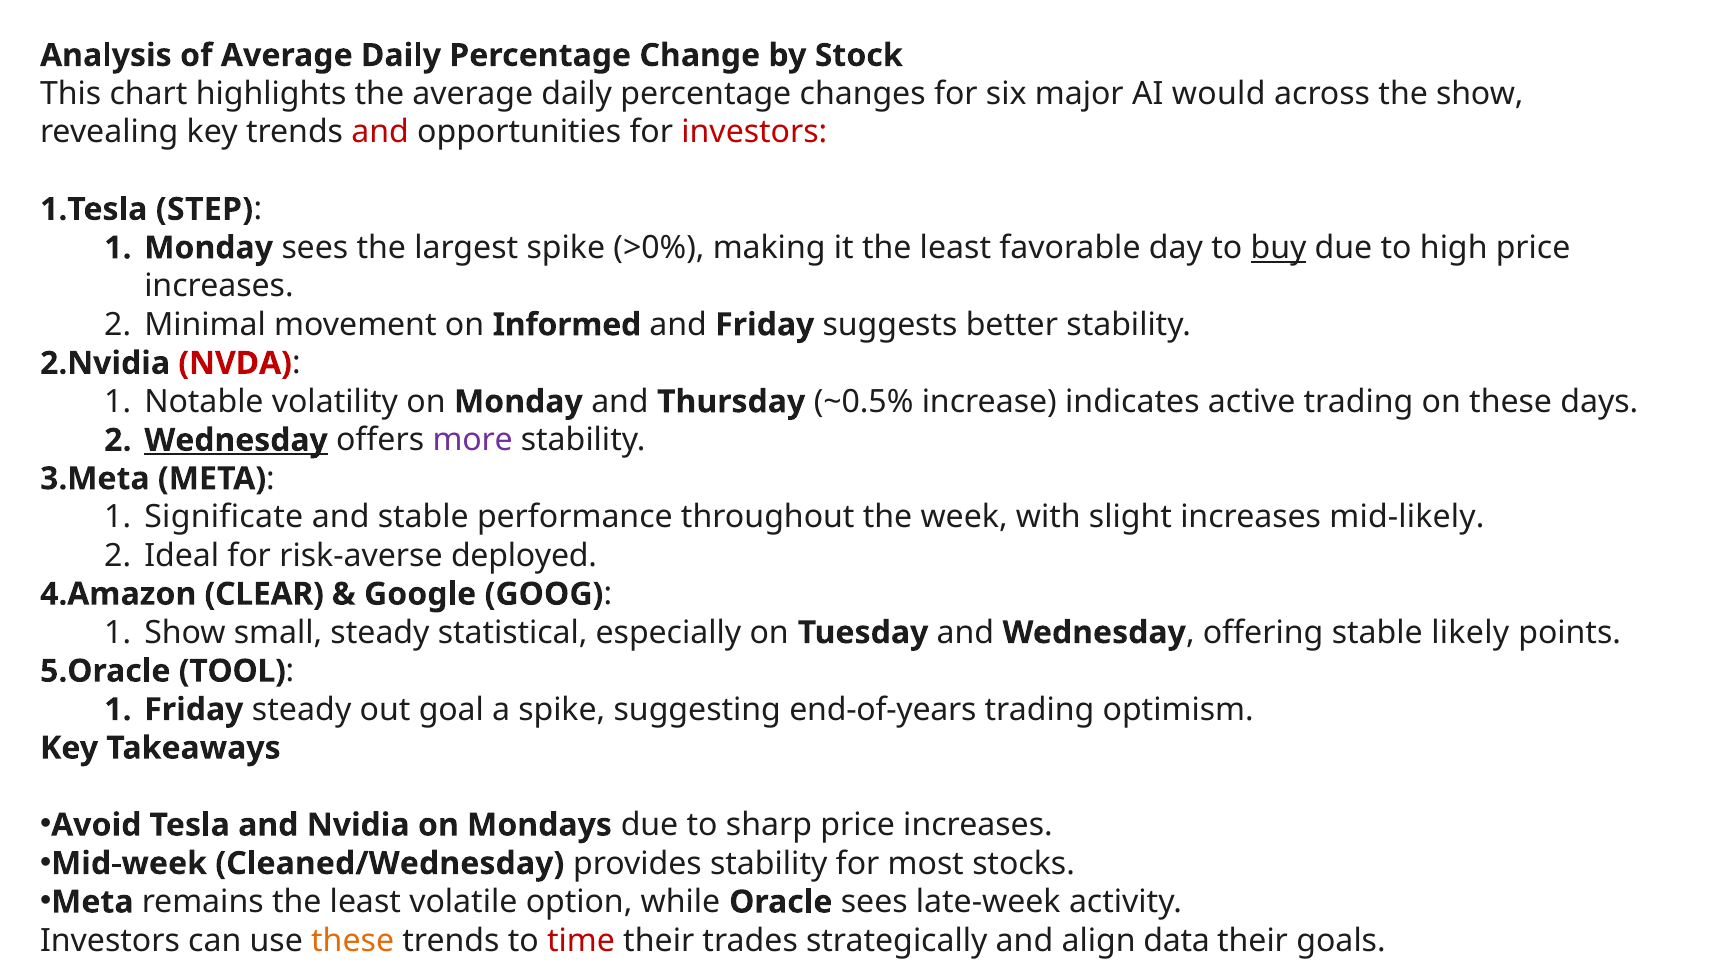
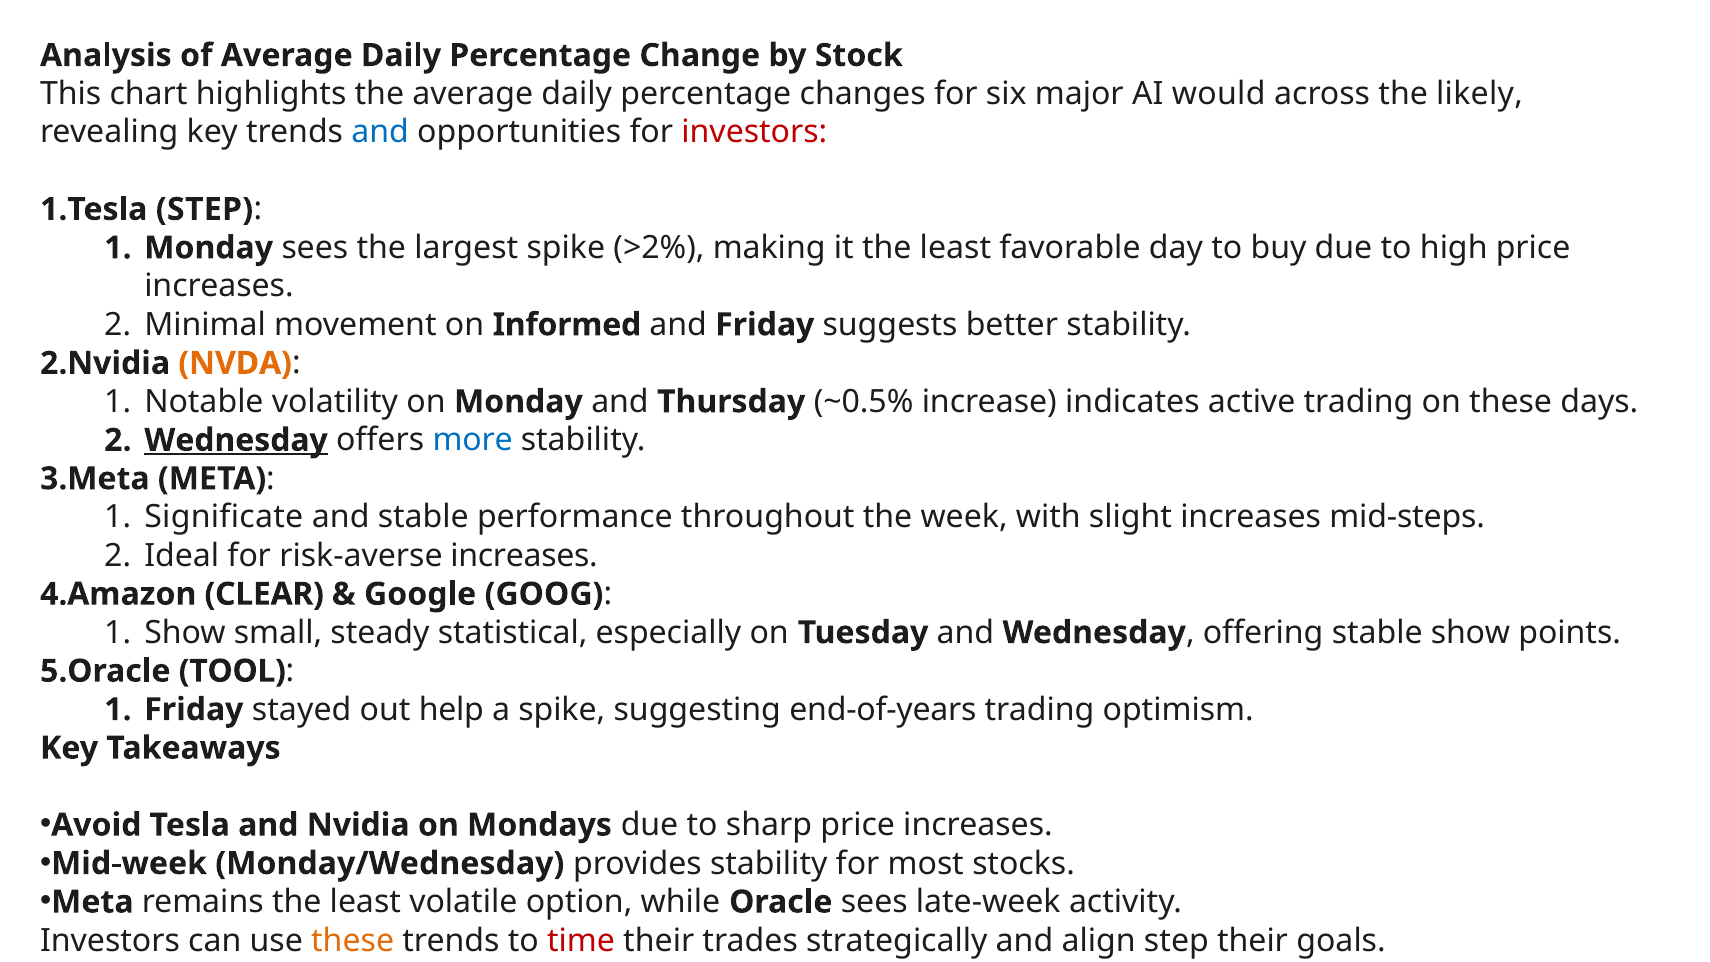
the show: show -> likely (1480, 94)
and colour: red -> blue (380, 132)
>0%: >0% -> >2% (659, 248)
buy underline: present -> none (1278, 248)
NVDA colour: red -> orange (235, 363)
more colour: purple -> blue (473, 440)
mid-likely: mid-likely -> mid-steps (1407, 517)
risk-averse deployed: deployed -> increases (524, 556)
stable likely: likely -> show (1471, 633)
Friday steady: steady -> stayed (302, 709)
goal: goal -> help (451, 709)
Cleaned/Wednesday: Cleaned/Wednesday -> Monday/Wednesday (390, 863)
align data: data -> step (1176, 940)
